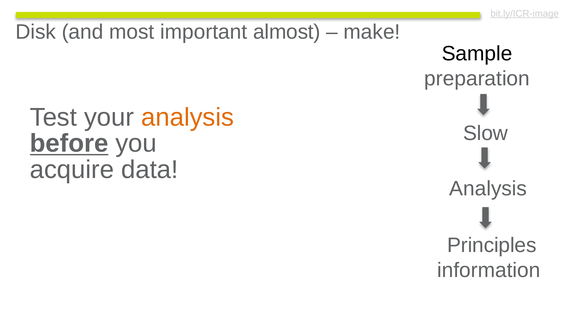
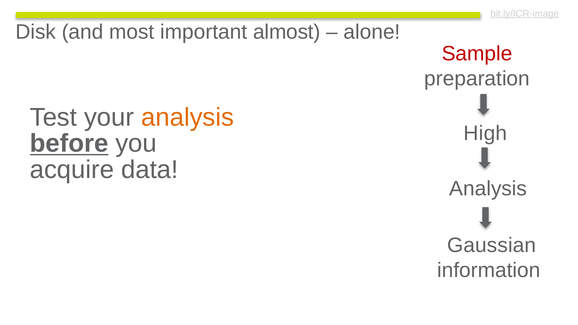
make: make -> alone (372, 32)
Sample colour: black -> red (477, 54)
Slow: Slow -> High (485, 133)
Principles: Principles -> Gaussian (492, 245)
